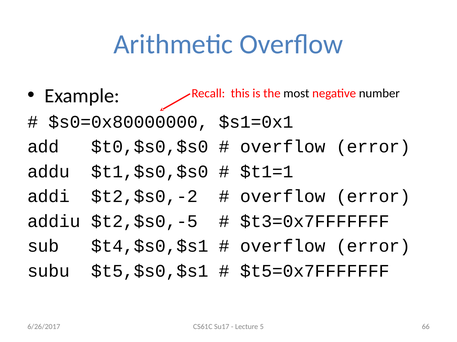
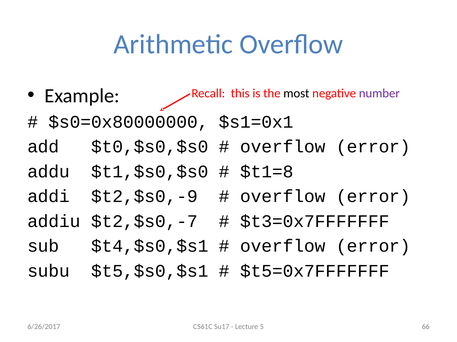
number colour: black -> purple (379, 93)
$t1=1: $t1=1 -> $t1=8 (267, 172)
$t2,$s0,-2: $t2,$s0,-2 -> $t2,$s0,-9 (145, 197)
$t2,$s0,-5: $t2,$s0,-5 -> $t2,$s0,-7 (145, 222)
